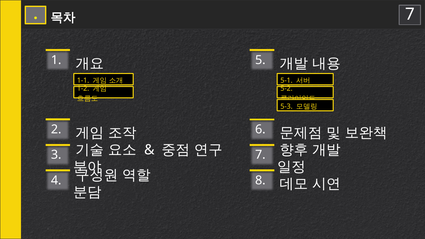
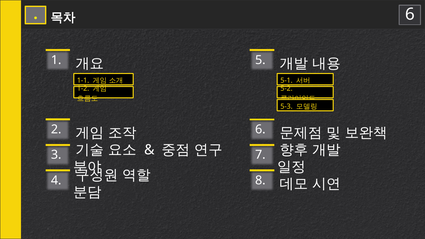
7: 7 -> 6 (410, 14)
